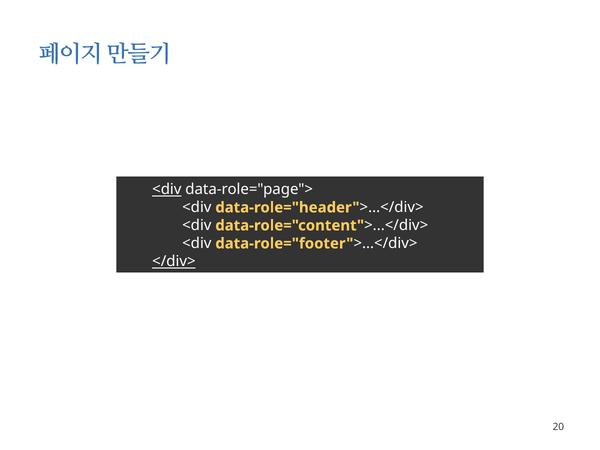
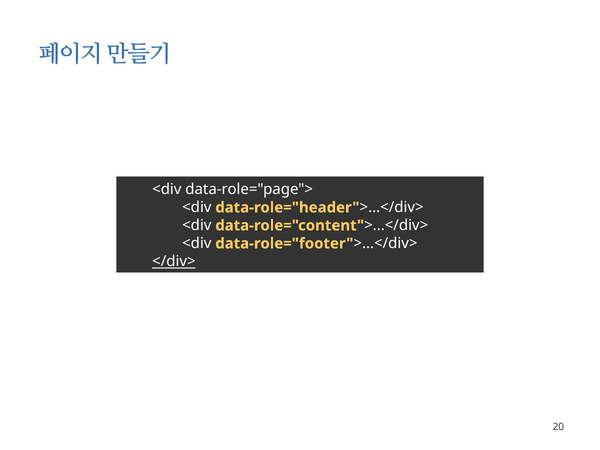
<div underline: present -> none (167, 190)
